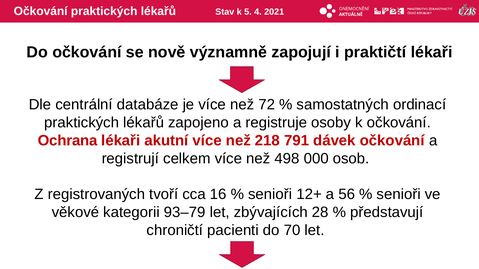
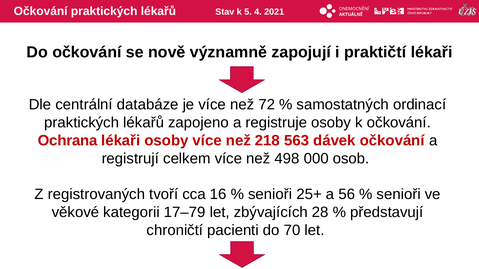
lékaři akutní: akutní -> osoby (166, 141)
791: 791 -> 563 (297, 141)
12+: 12+ -> 25+ (309, 195)
93–79: 93–79 -> 17–79 (185, 213)
